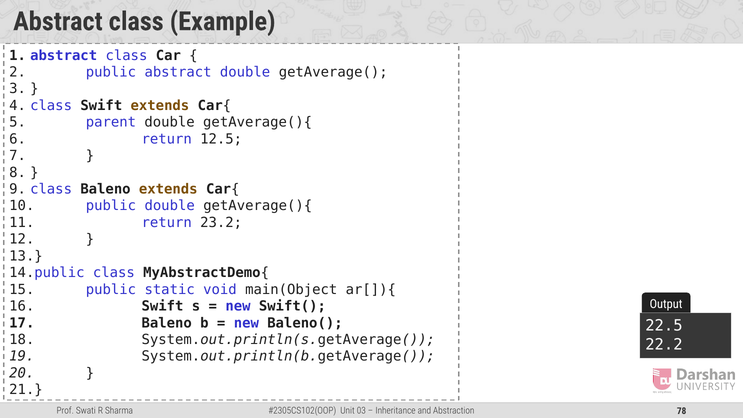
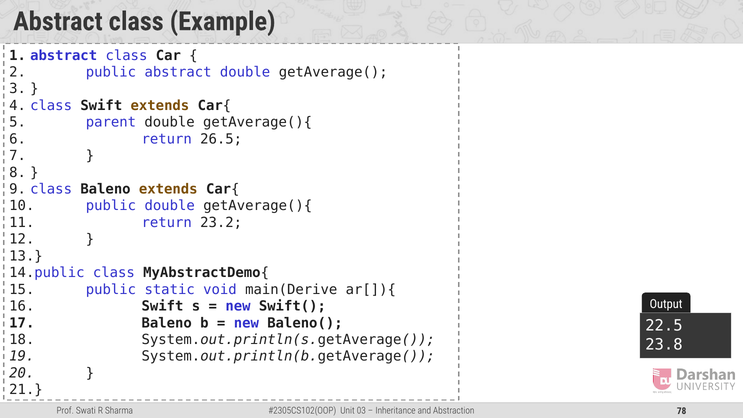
12.5: 12.5 -> 26.5 (221, 139)
main(Object: main(Object -> main(Derive (291, 289)
22.2: 22.2 -> 23.8 (664, 344)
